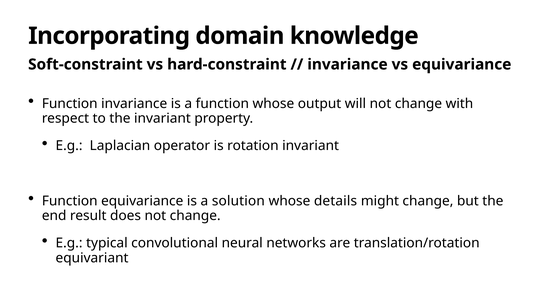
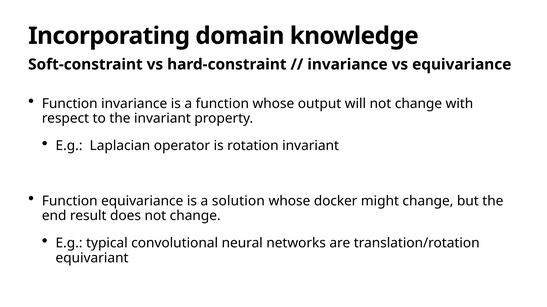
details: details -> docker (336, 201)
